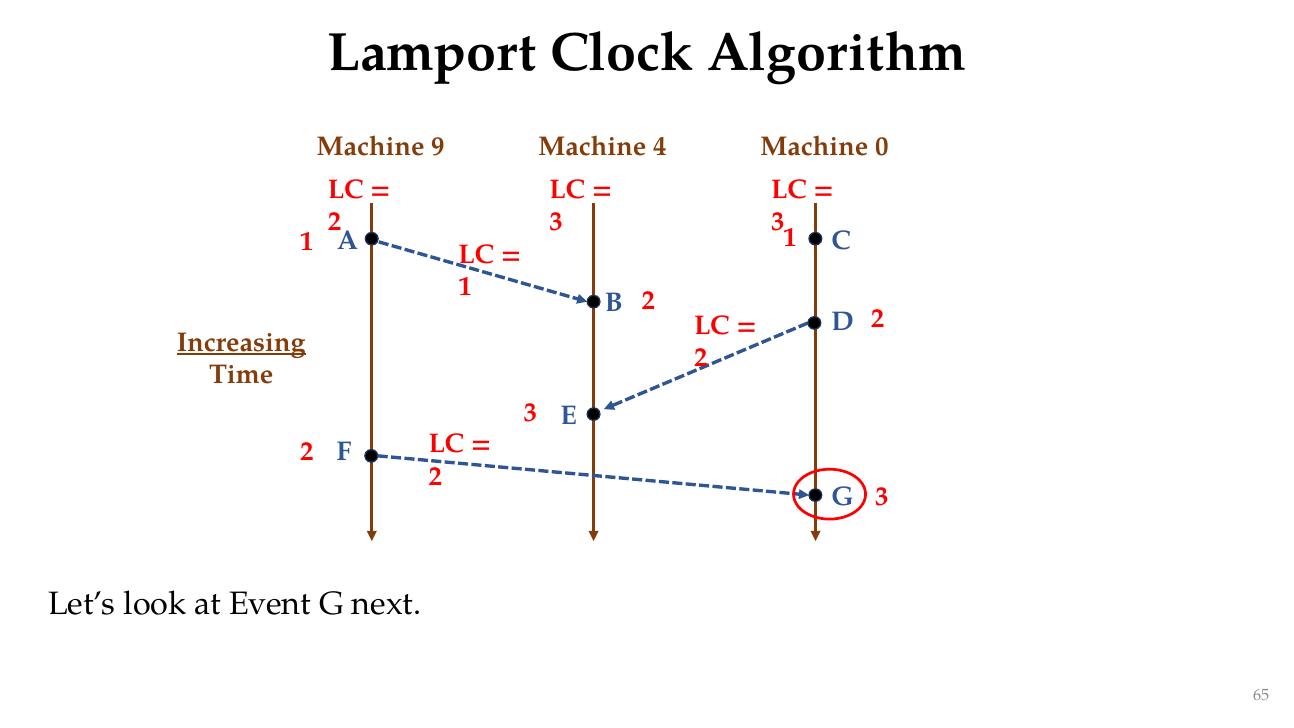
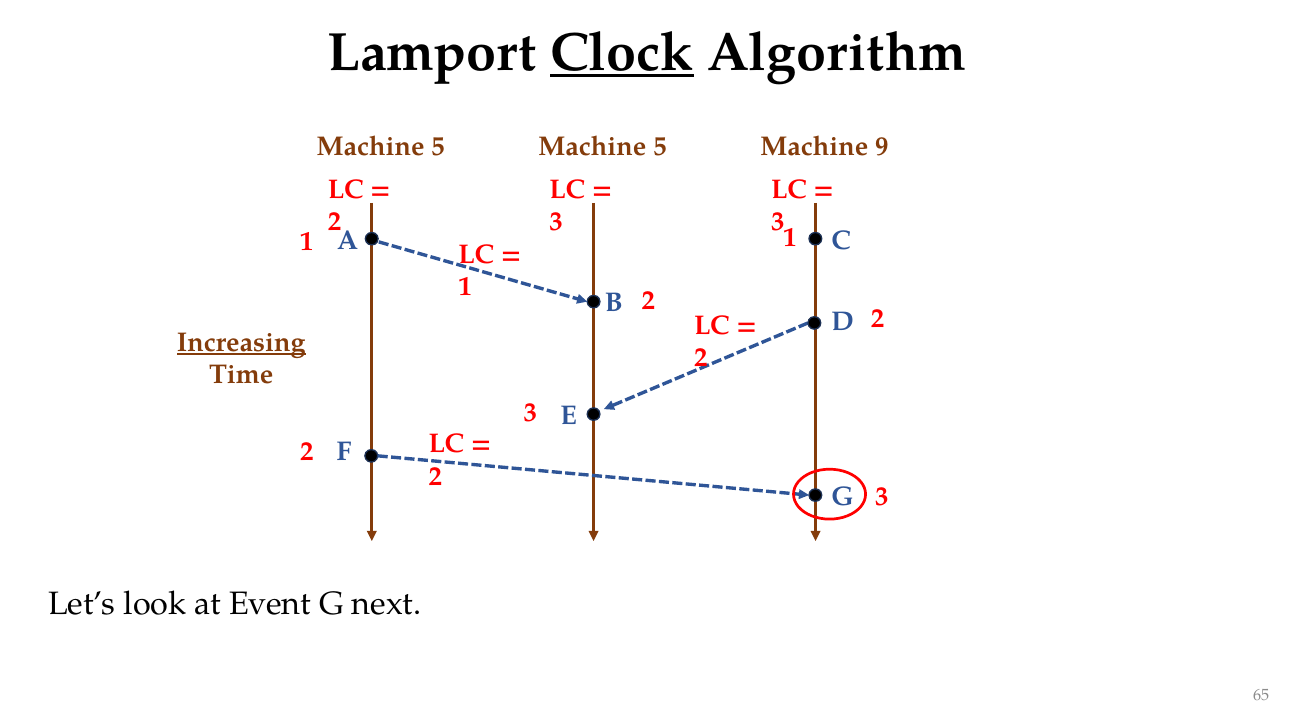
Clock underline: none -> present (622, 52)
9: 9 -> 5 (438, 147)
4: 4 -> 5 (660, 147)
0: 0 -> 9 (882, 147)
